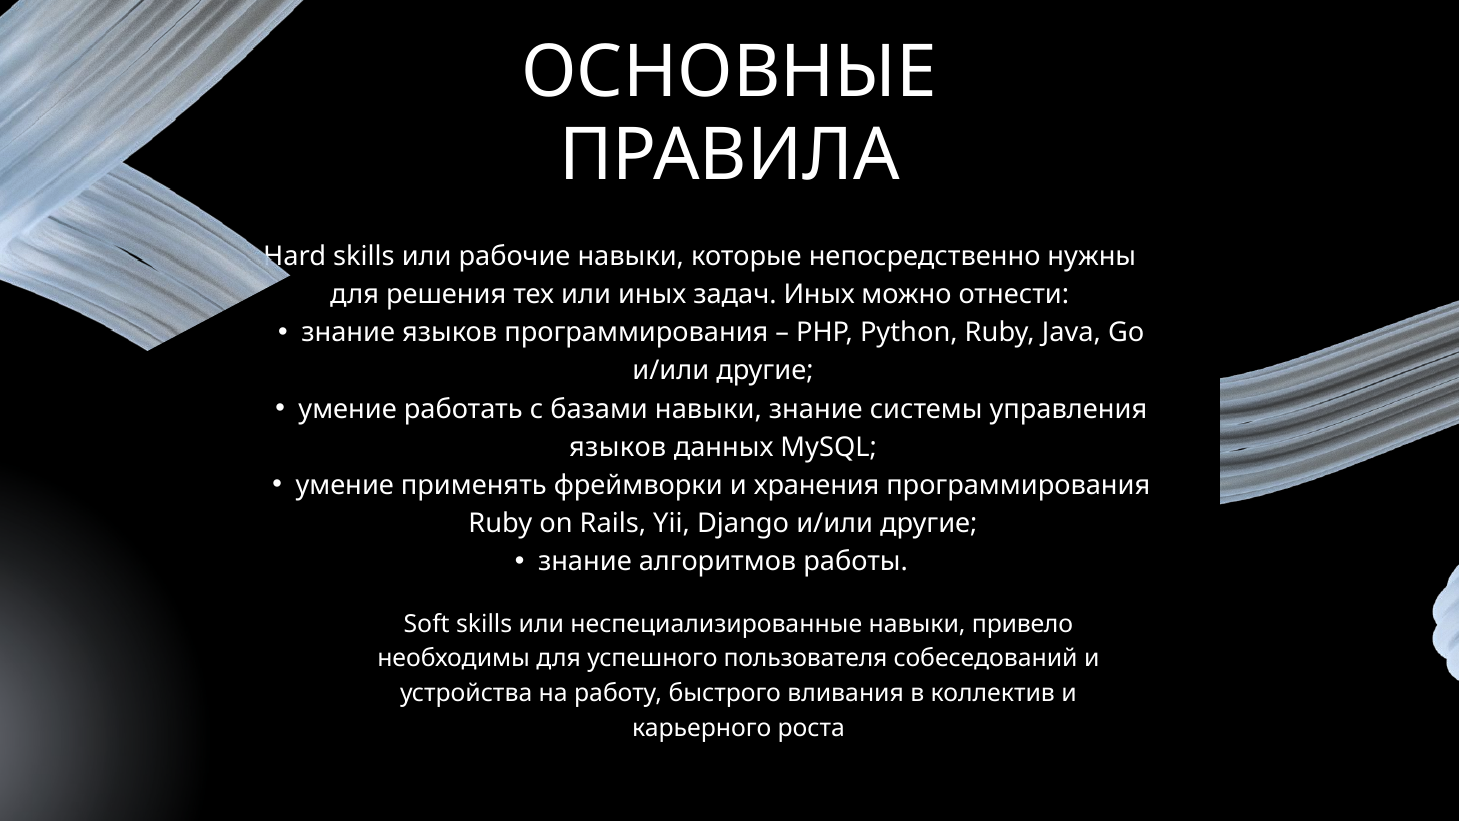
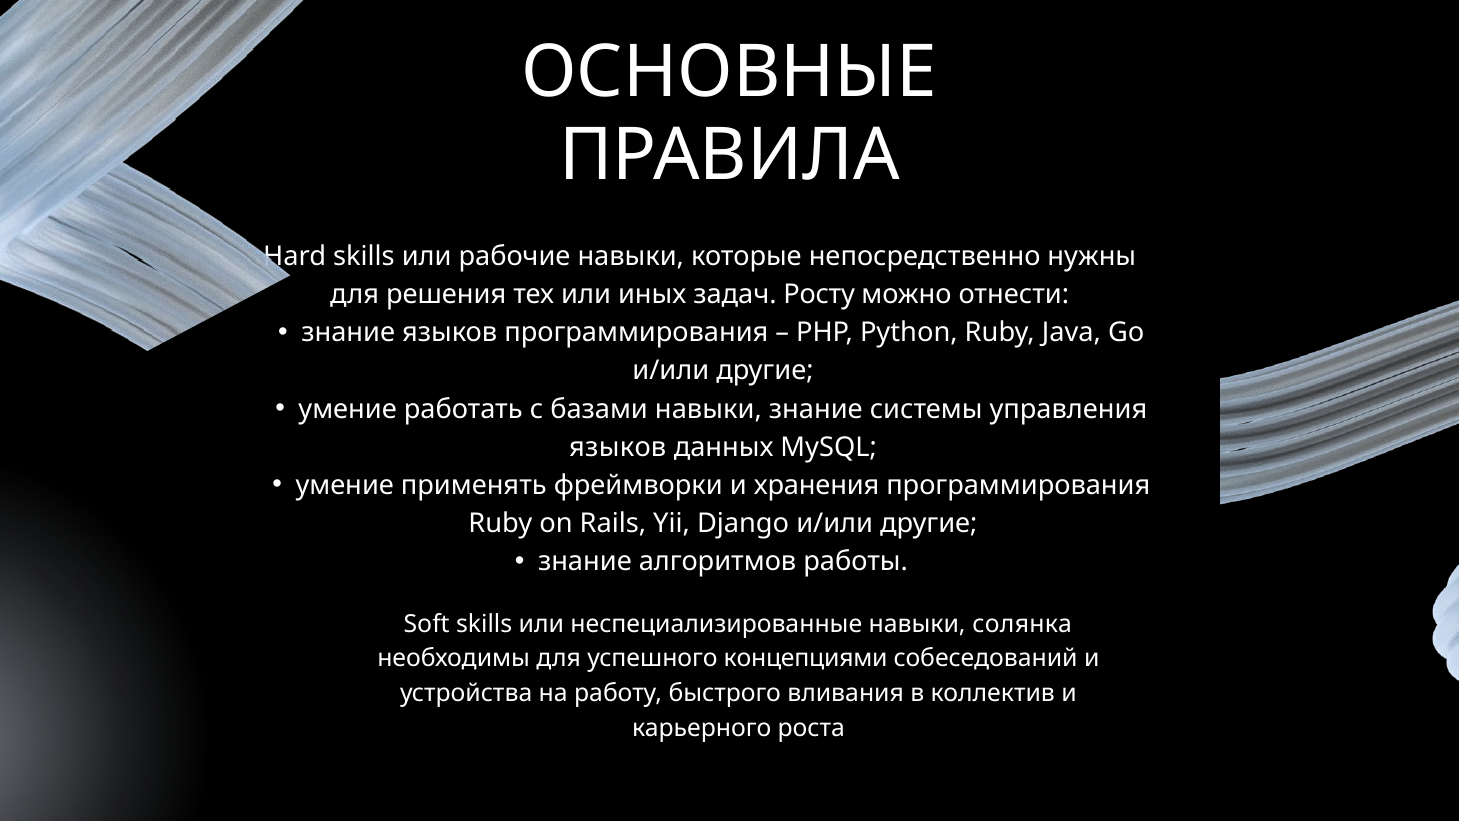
задач Иных: Иных -> Росту (819, 294)
привело: привело -> солянка (1022, 624)
пользователя: пользователя -> концепциями (806, 658)
